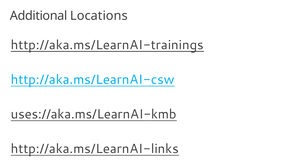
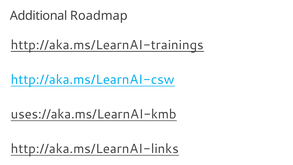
Locations: Locations -> Roadmap (99, 16)
